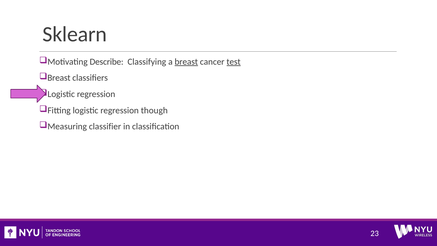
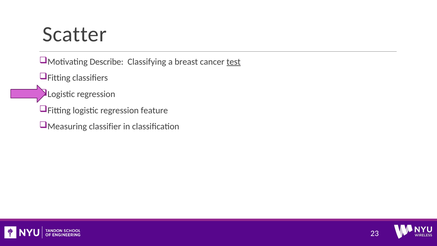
Sklearn: Sklearn -> Scatter (75, 34)
breast underline: present -> none (186, 62)
Breast: Breast -> Fitting (59, 78)
though: though -> feature (154, 110)
